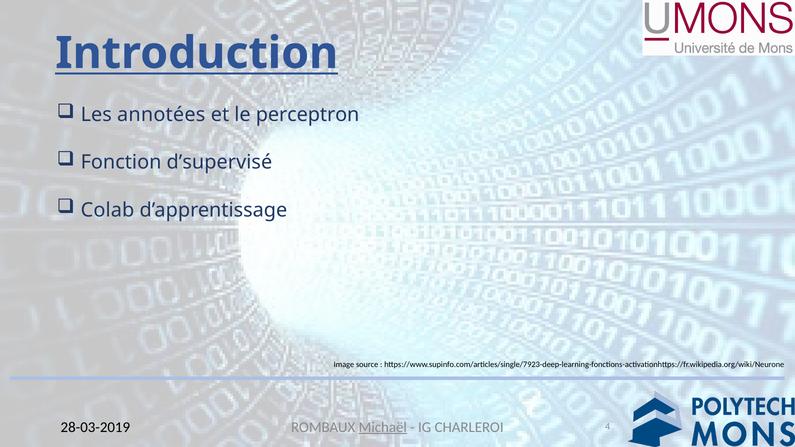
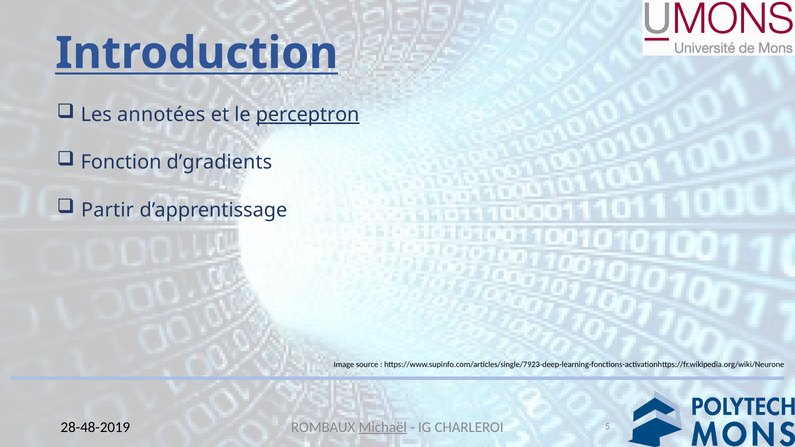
perceptron underline: none -> present (308, 115)
d’supervisé: d’supervisé -> d’gradients (219, 162)
Colab: Colab -> Partir (107, 210)
4: 4 -> 5 (608, 427)
28-03-2019: 28-03-2019 -> 28-48-2019 (95, 427)
